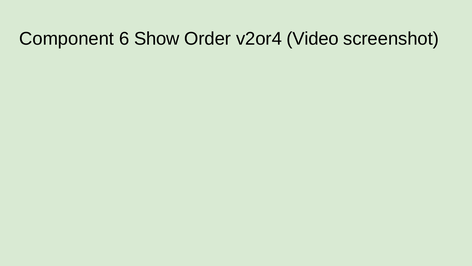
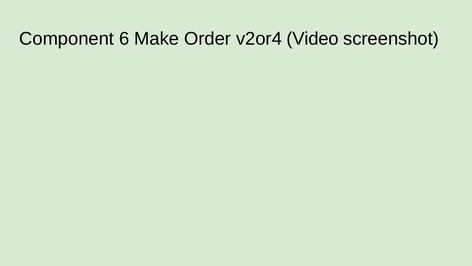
Show: Show -> Make (157, 39)
